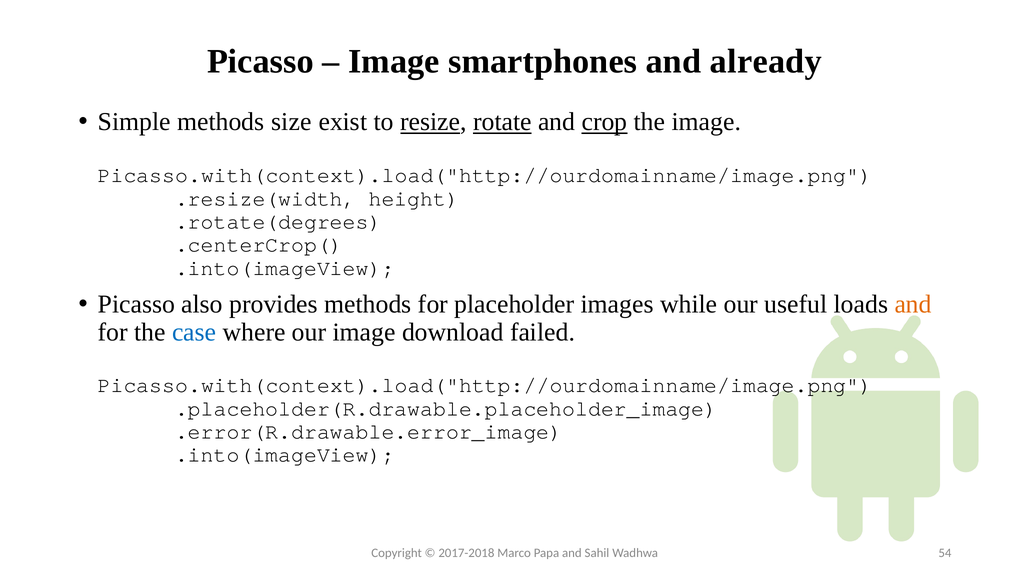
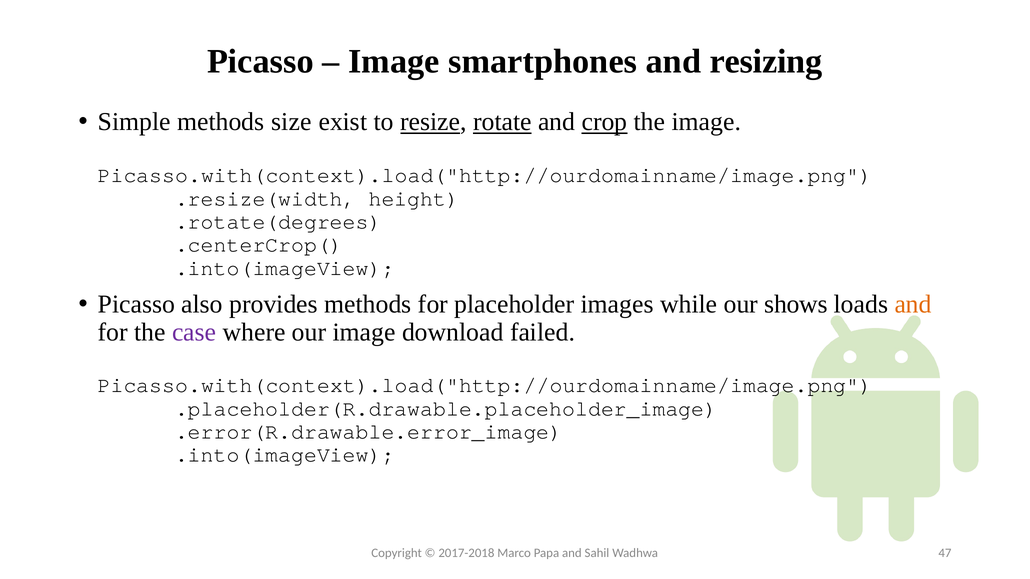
already: already -> resizing (766, 62)
useful: useful -> shows (796, 304)
case colour: blue -> purple (194, 332)
54: 54 -> 47 (945, 553)
